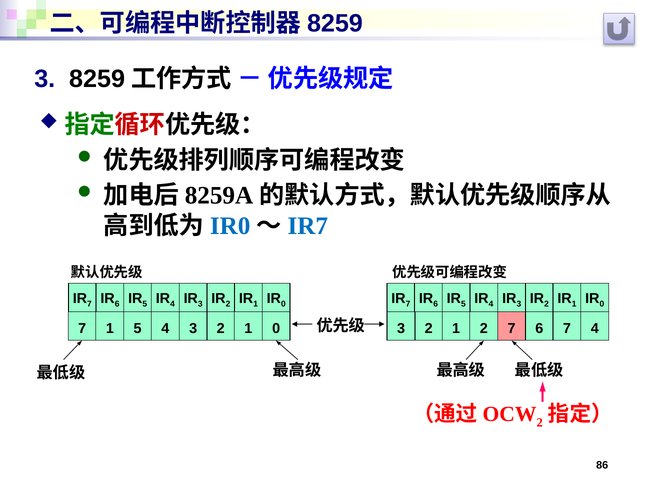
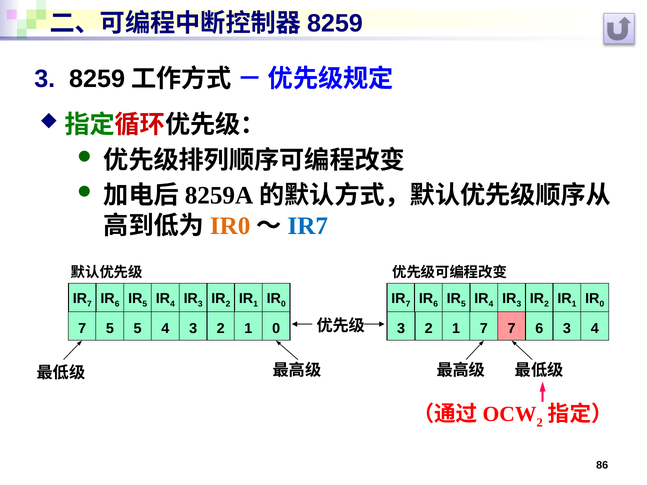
IR0 colour: blue -> orange (230, 226)
7 1: 1 -> 5 (110, 329)
1 2: 2 -> 7 (484, 329)
6 7: 7 -> 3 (567, 329)
